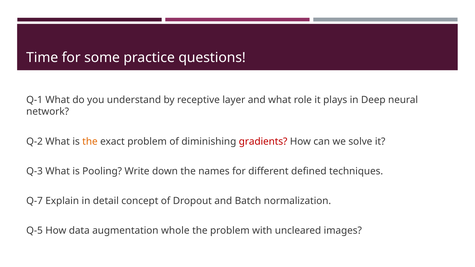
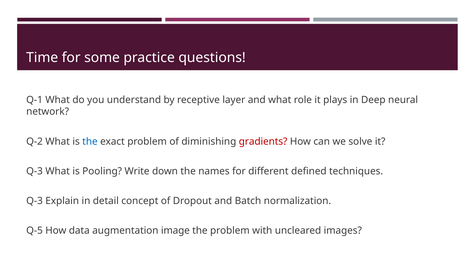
the colour: orange -> blue (90, 142)
Q-7: Q-7 -> Q-3 (35, 201)
whole: whole -> image (175, 231)
